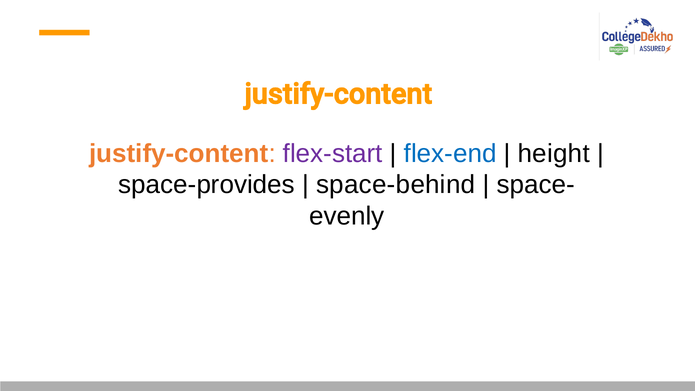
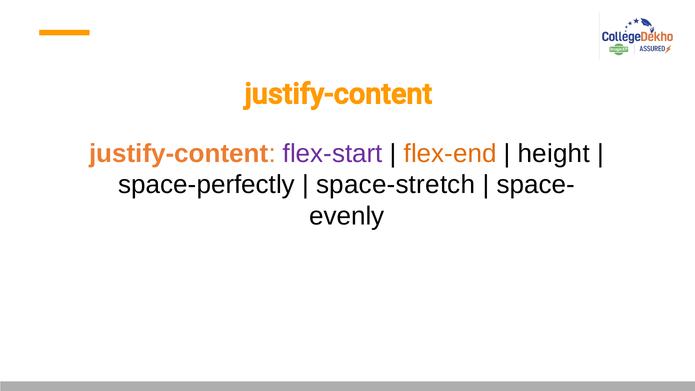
flex-end colour: blue -> orange (450, 154)
space-provides: space-provides -> space-perfectly (207, 185)
space-behind: space-behind -> space-stretch (396, 185)
